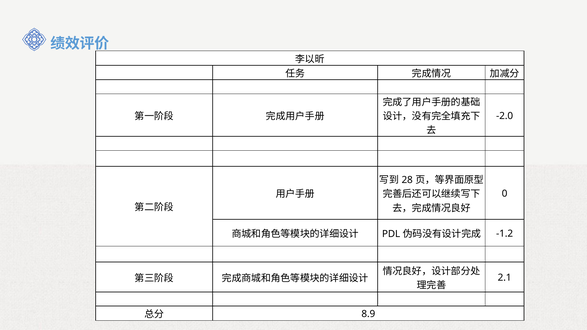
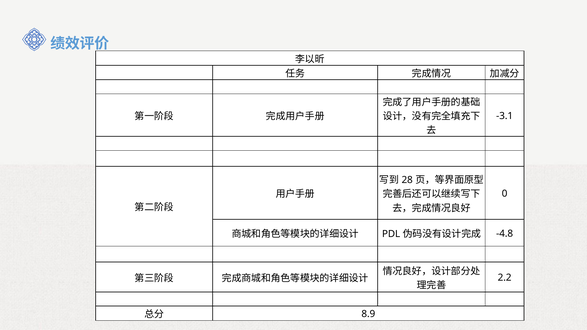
-2.0: -2.0 -> -3.1 (505, 116)
-1.2: -1.2 -> -4.8 (505, 234)
2.1: 2.1 -> 2.2 (505, 278)
